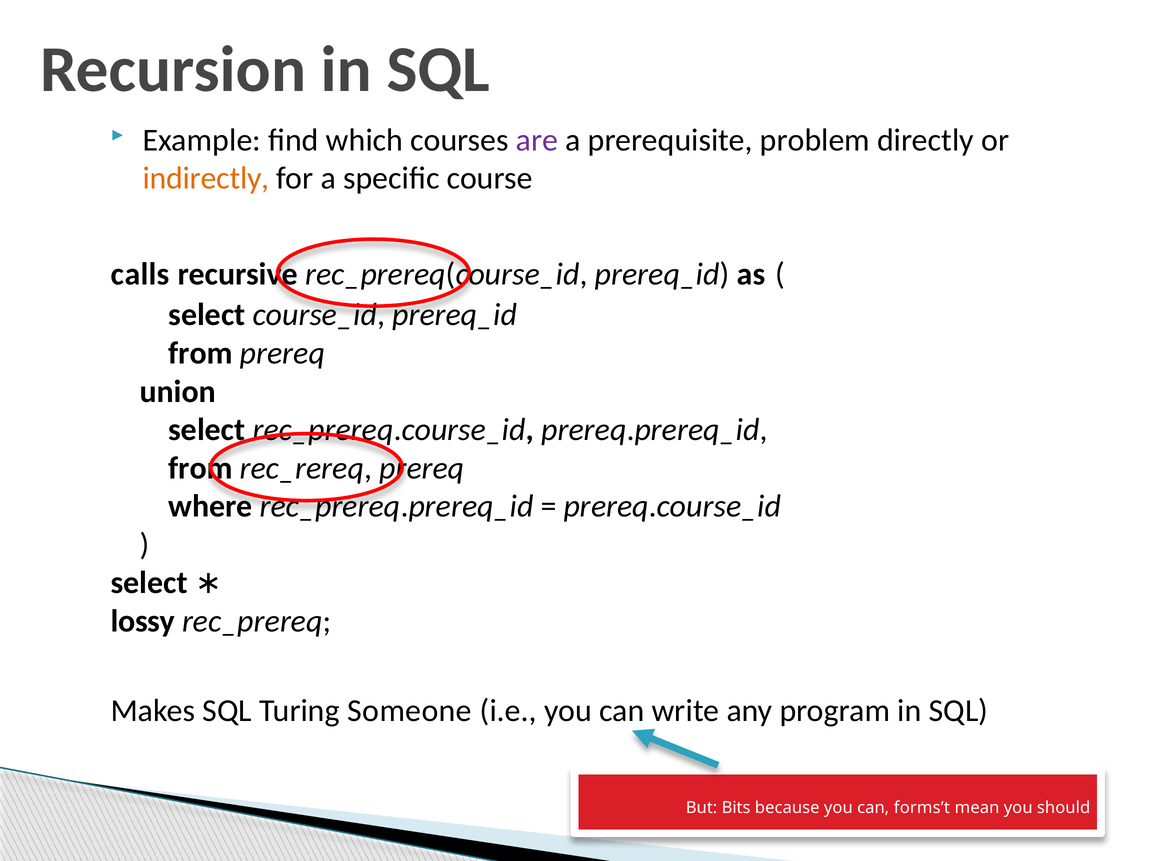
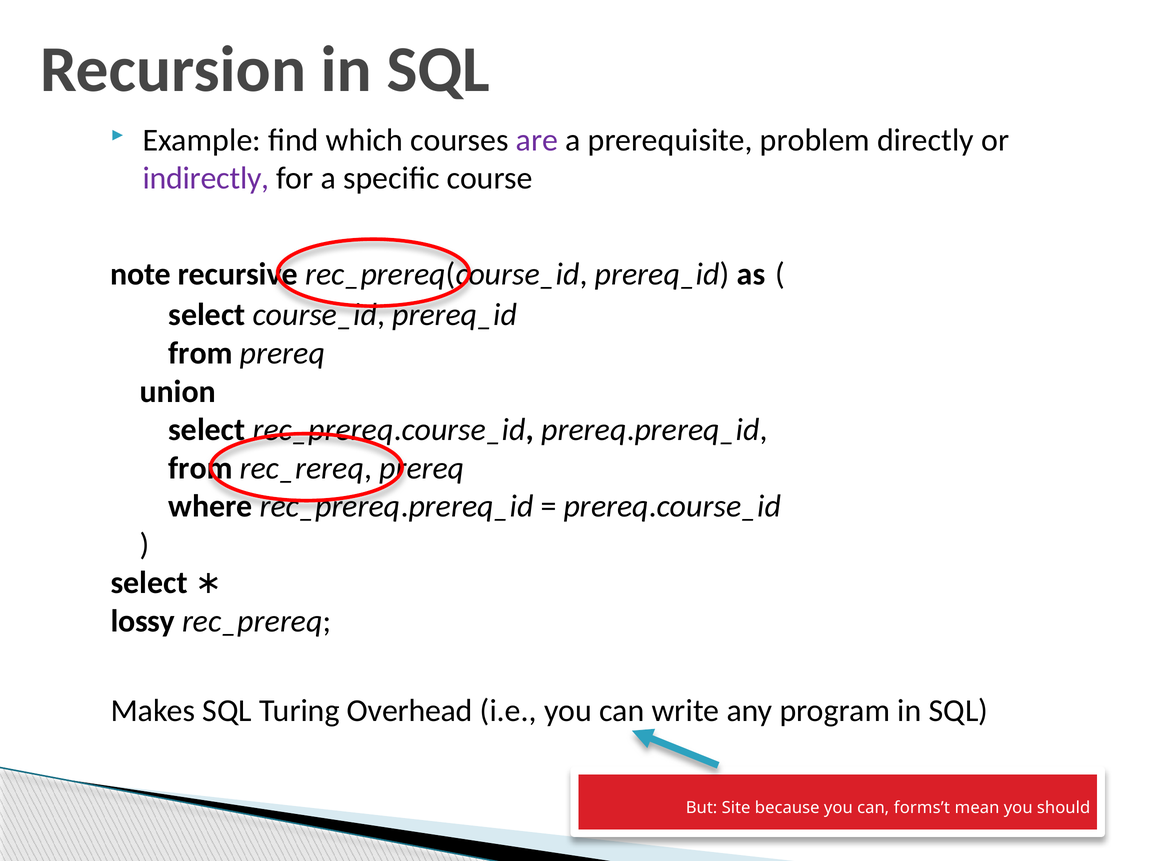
indirectly colour: orange -> purple (206, 179)
calls: calls -> note (141, 274)
Someone: Someone -> Overhead (410, 711)
Bits: Bits -> Site (736, 809)
